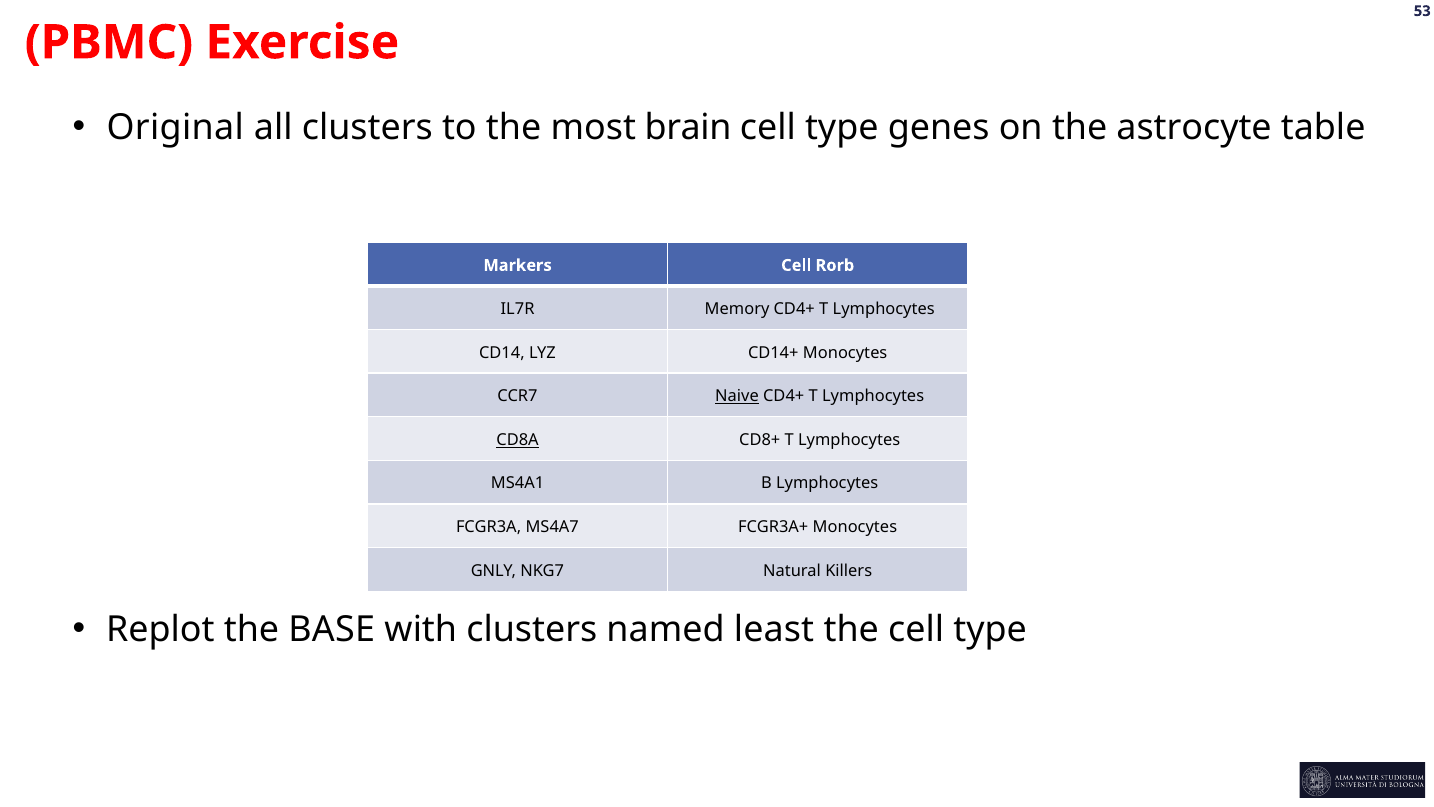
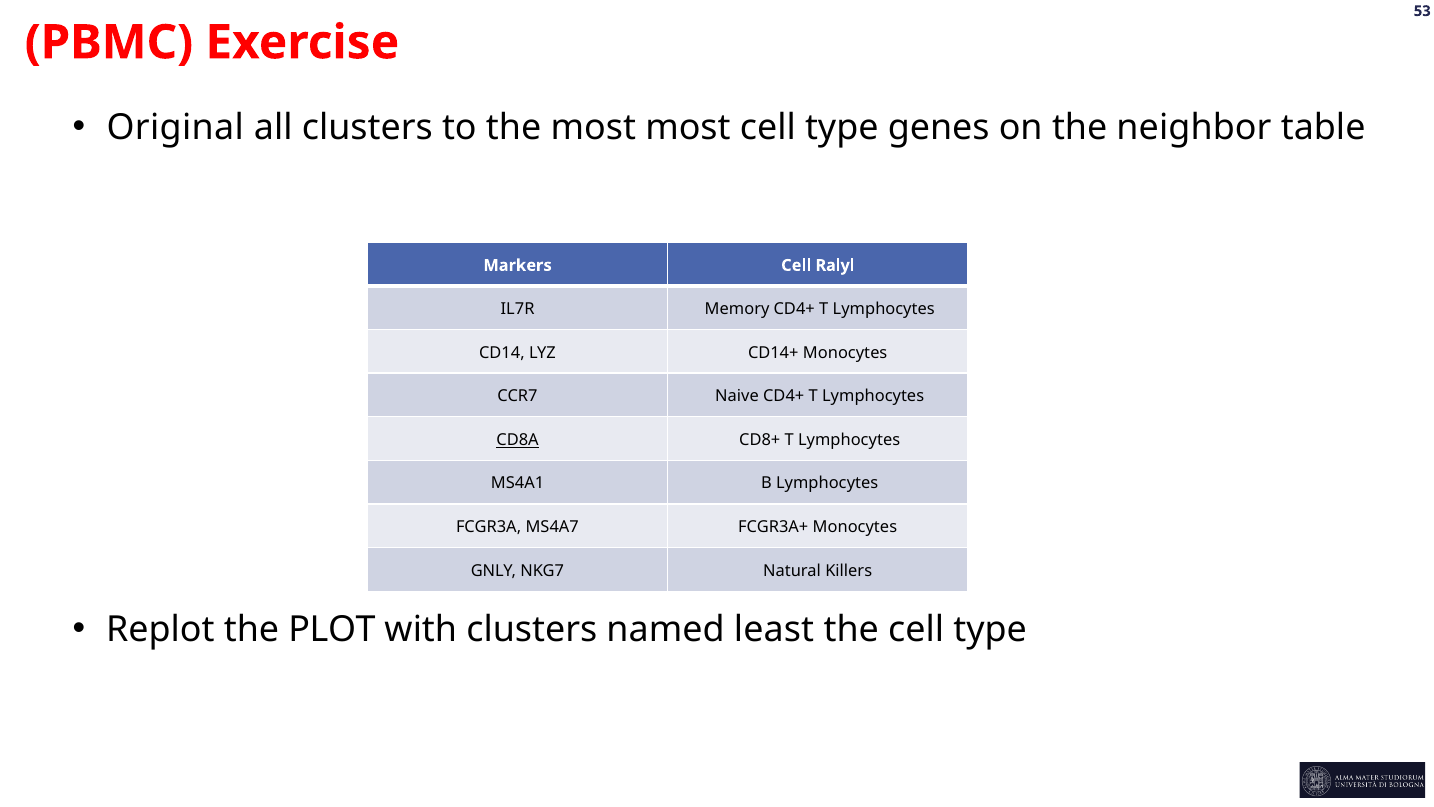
most brain: brain -> most (688, 128)
astrocyte: astrocyte -> neighbor (1194, 128)
Rorb: Rorb -> Ralyl (835, 265)
Naive underline: present -> none (737, 396)
BASE: BASE -> PLOT (332, 629)
